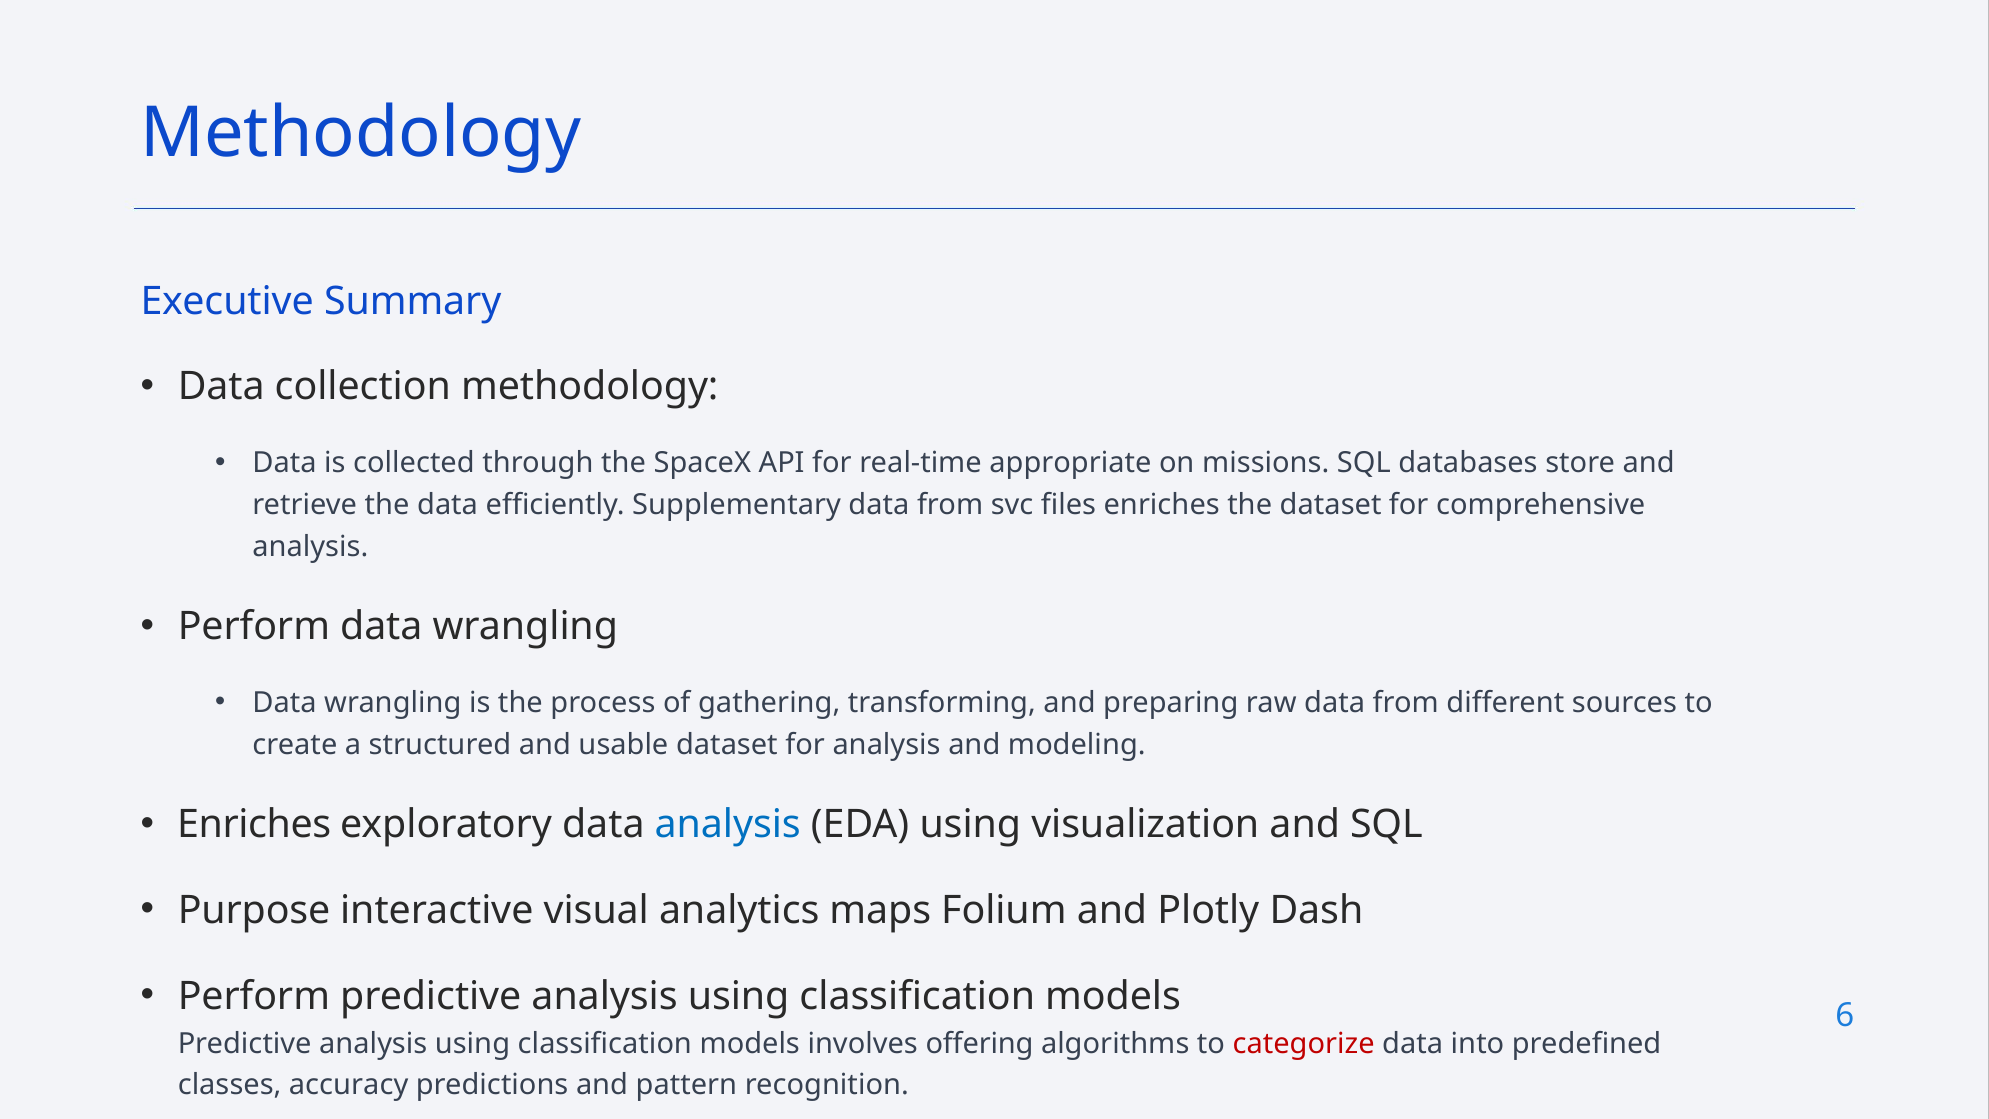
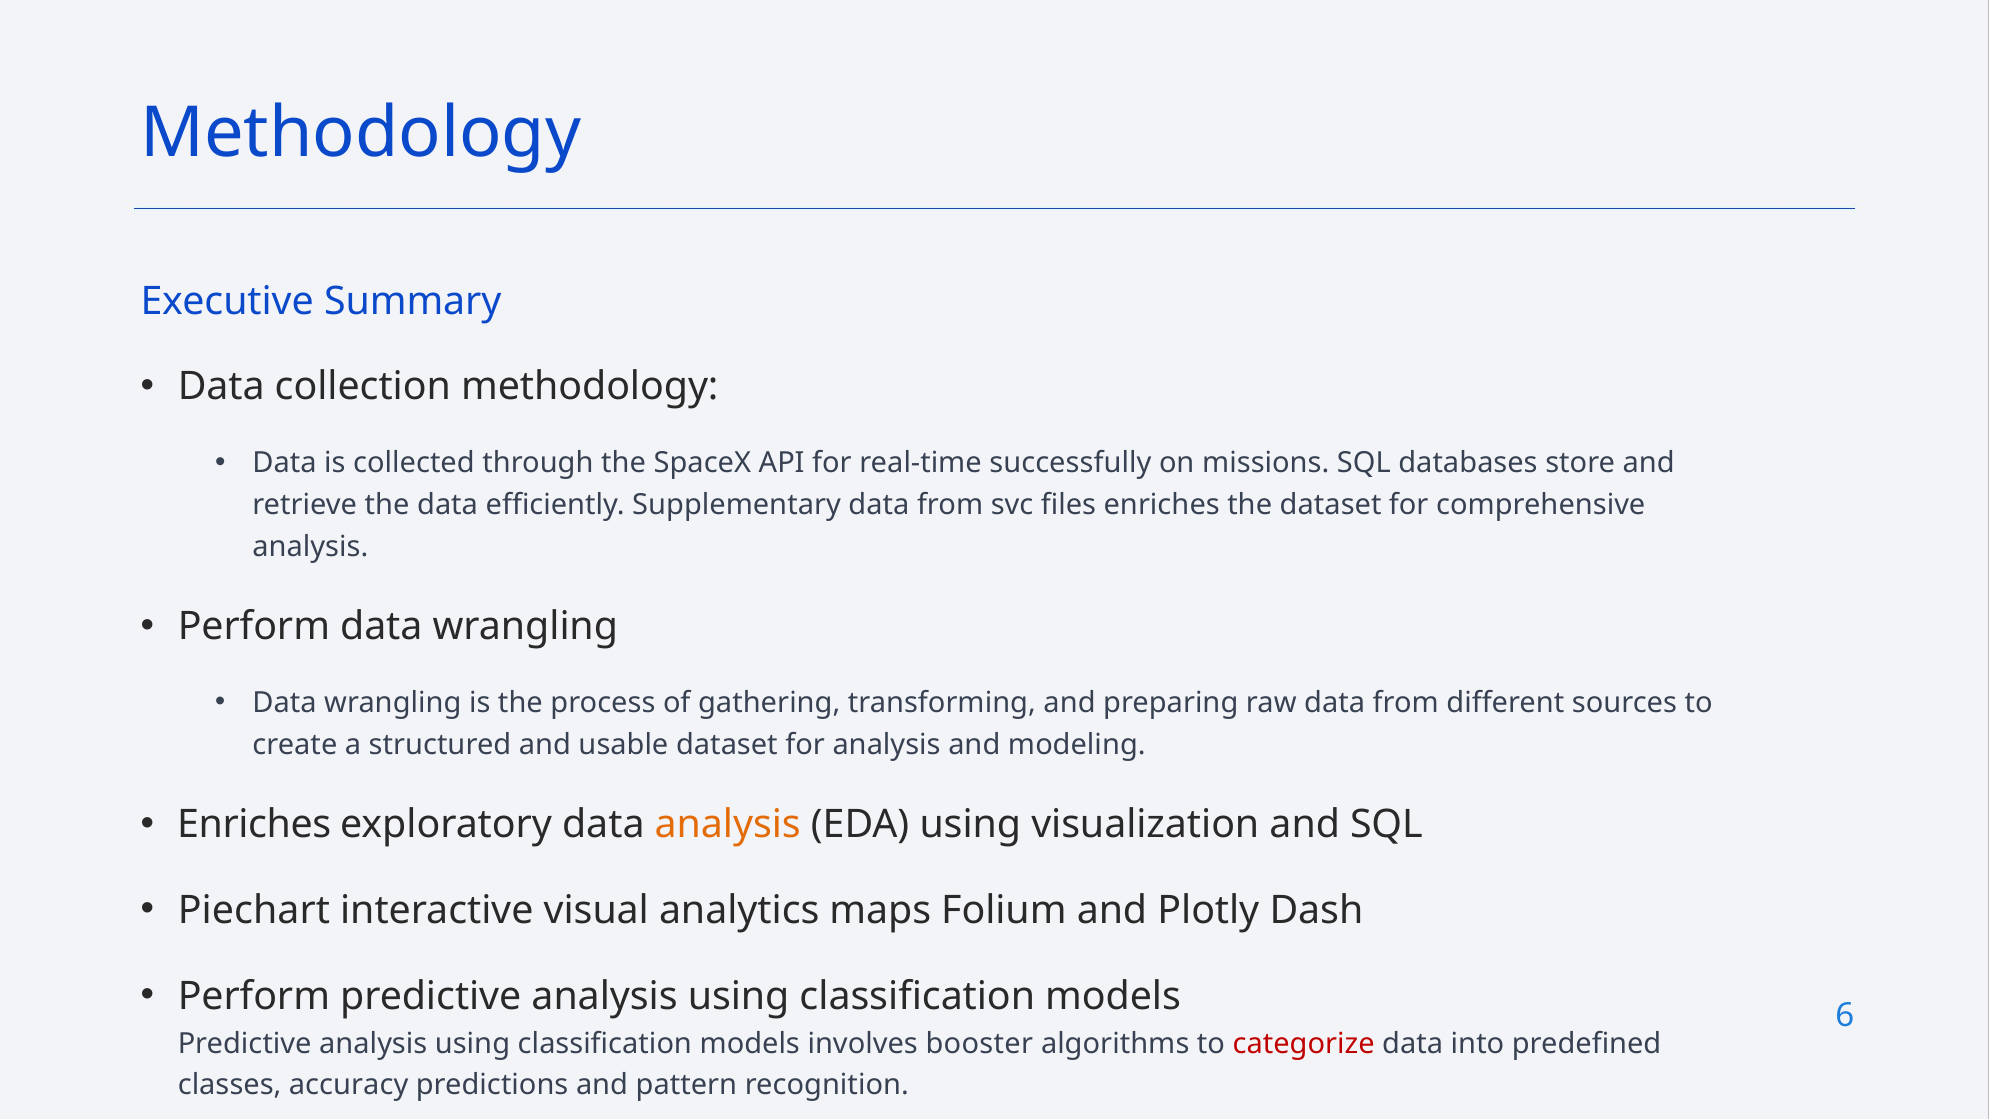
appropriate: appropriate -> successfully (1070, 463)
analysis colour: blue -> orange (728, 825)
Purpose: Purpose -> Piechart (254, 910)
offering: offering -> booster (979, 1043)
